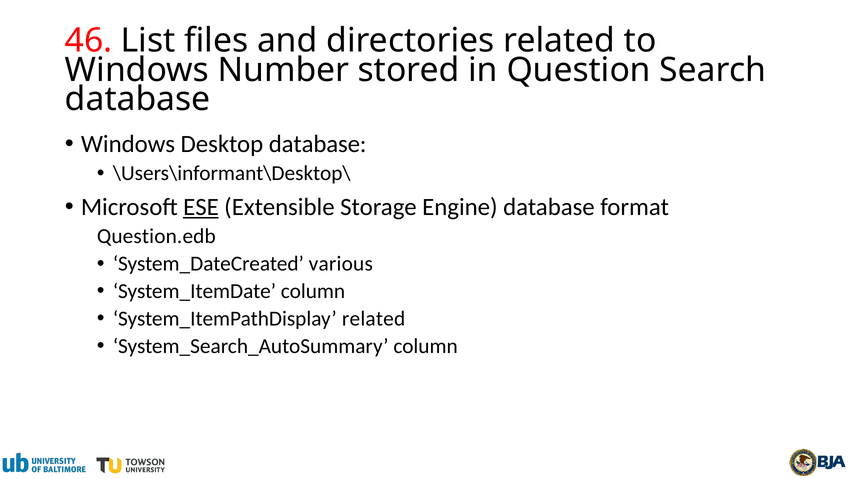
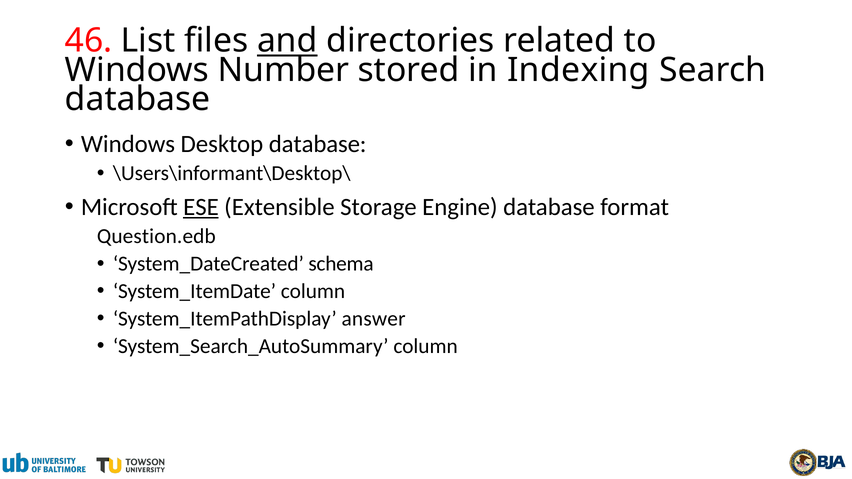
and underline: none -> present (287, 41)
Question: Question -> Indexing (578, 70)
various: various -> schema (341, 264)
System_ItemPathDisplay related: related -> answer (374, 319)
